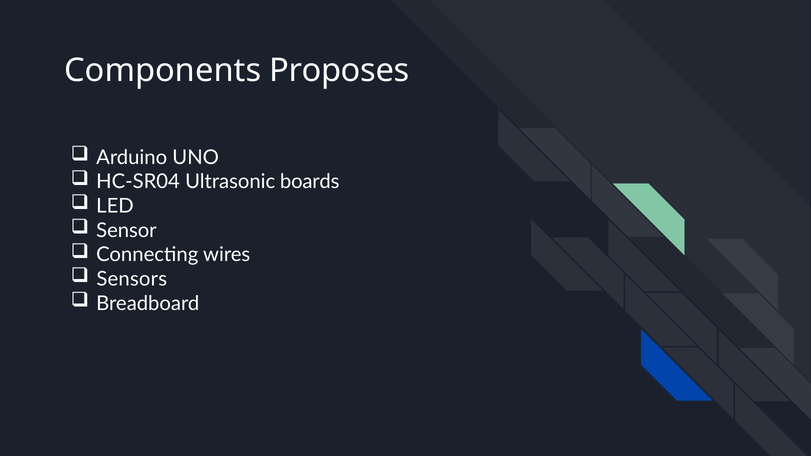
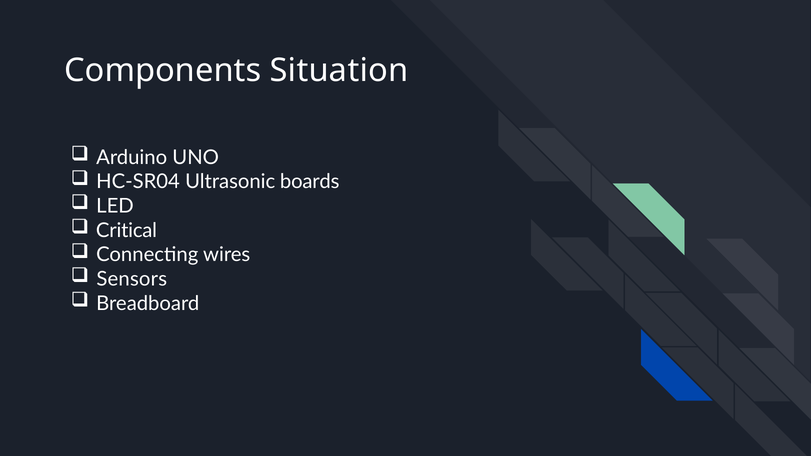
Proposes: Proposes -> Situation (339, 70)
Sensor: Sensor -> Critical (127, 231)
